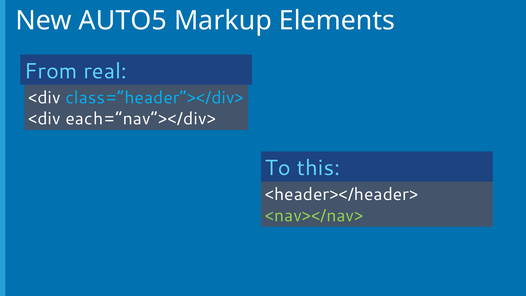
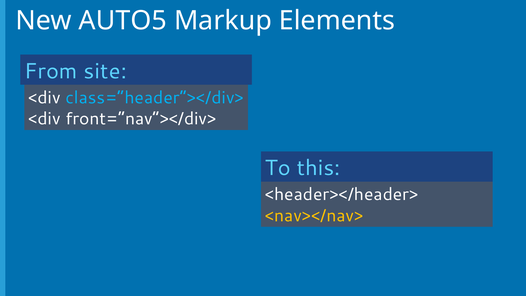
real: real -> site (105, 71)
each=“nav”></div>: each=“nav”></div> -> front=“nav”></div> (141, 119)
<nav></nav> colour: light green -> yellow (314, 216)
